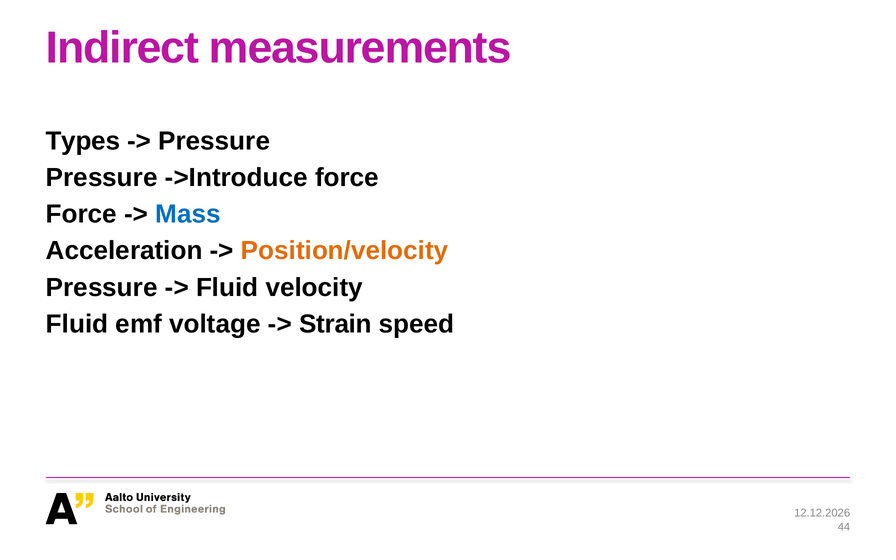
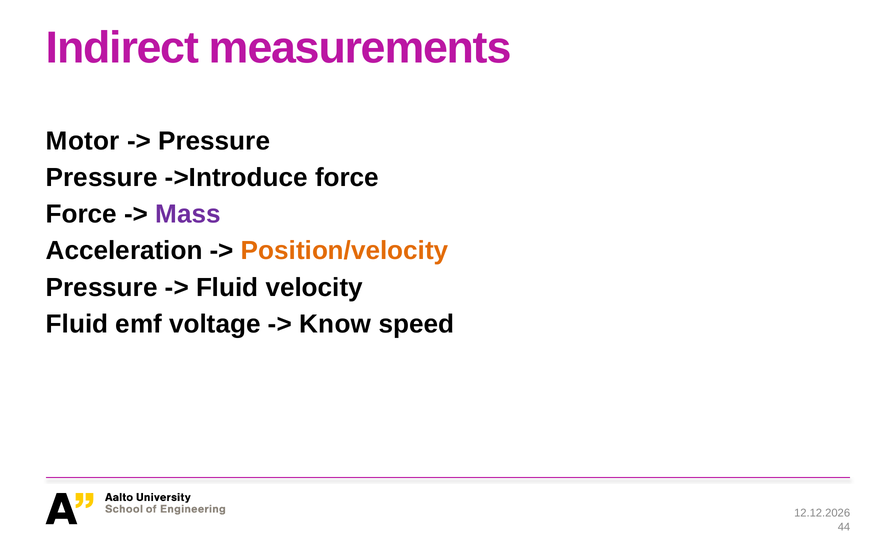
Types: Types -> Motor (83, 141)
Mass colour: blue -> purple (188, 214)
Strain: Strain -> Know (335, 324)
